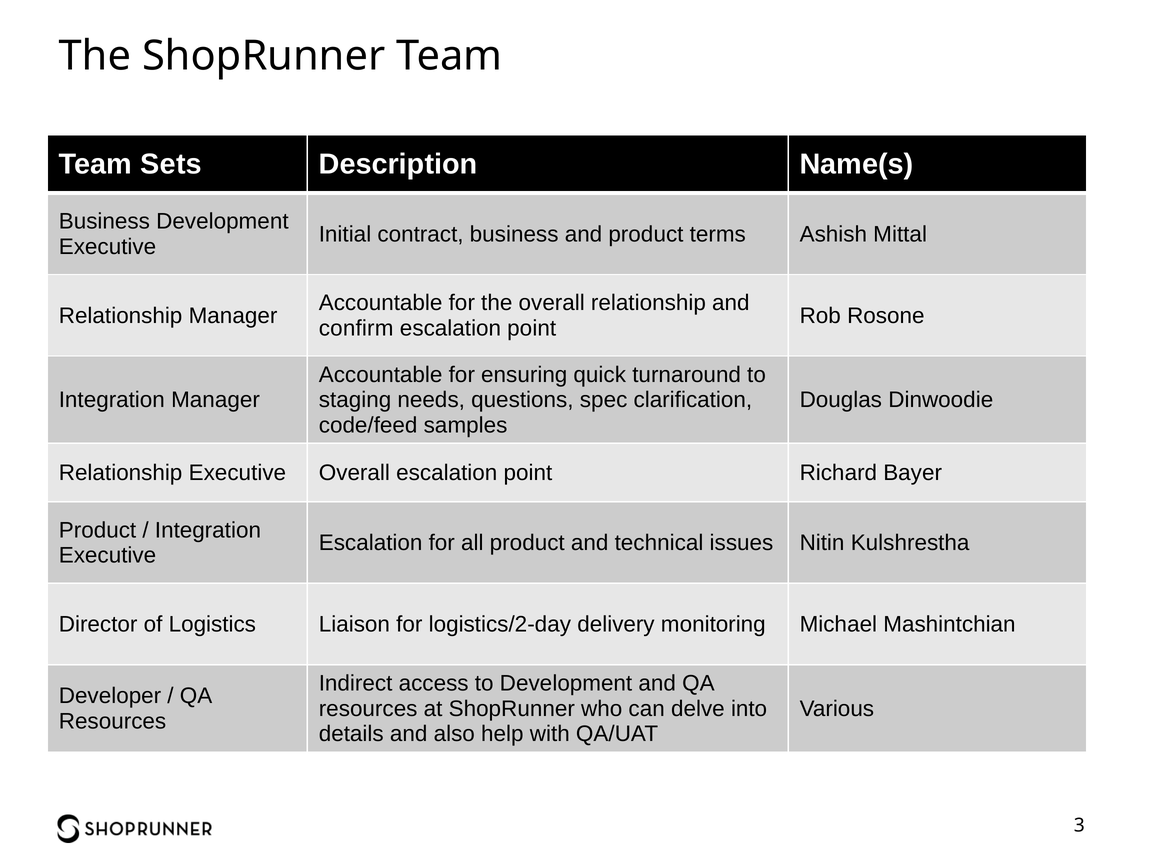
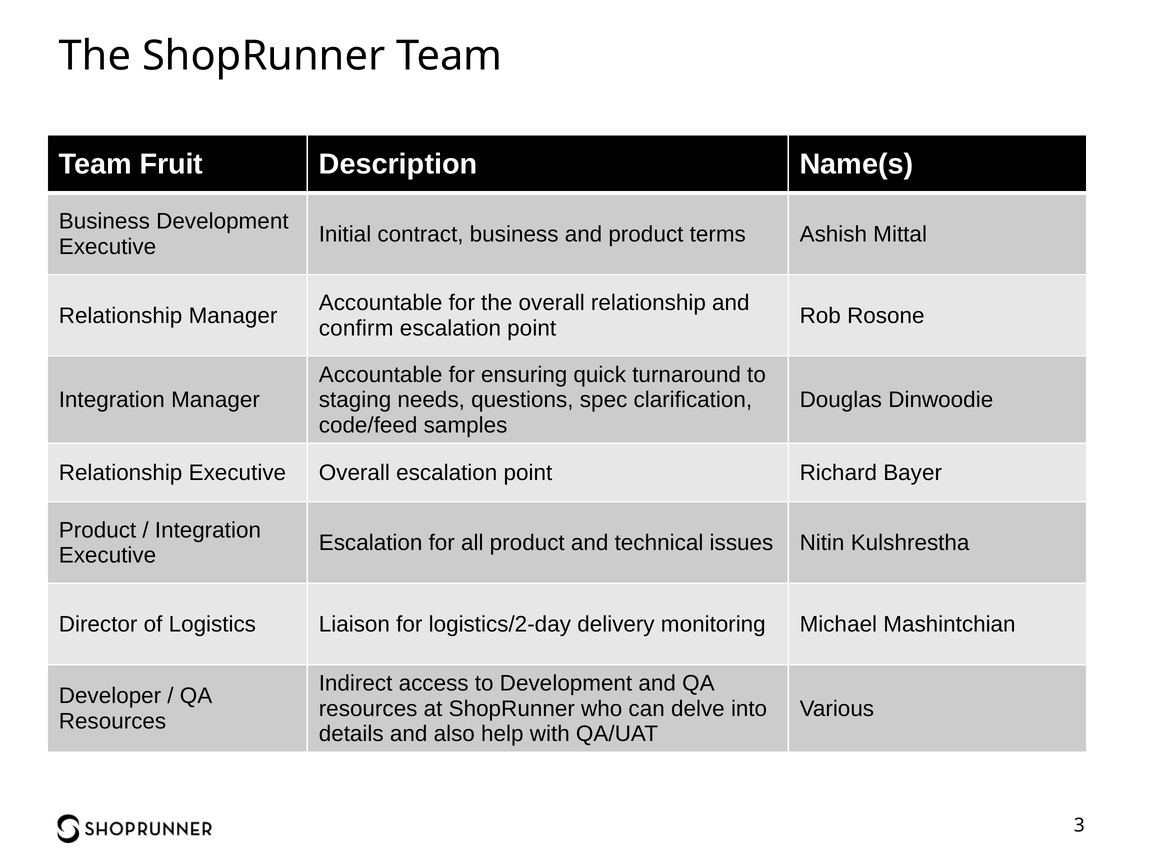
Sets: Sets -> Fruit (171, 164)
